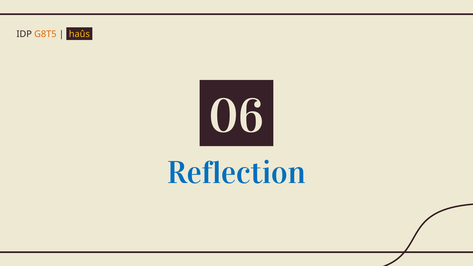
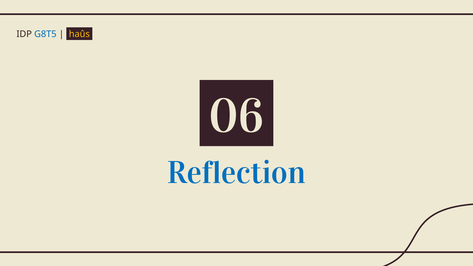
G8T5 colour: orange -> blue (45, 34)
